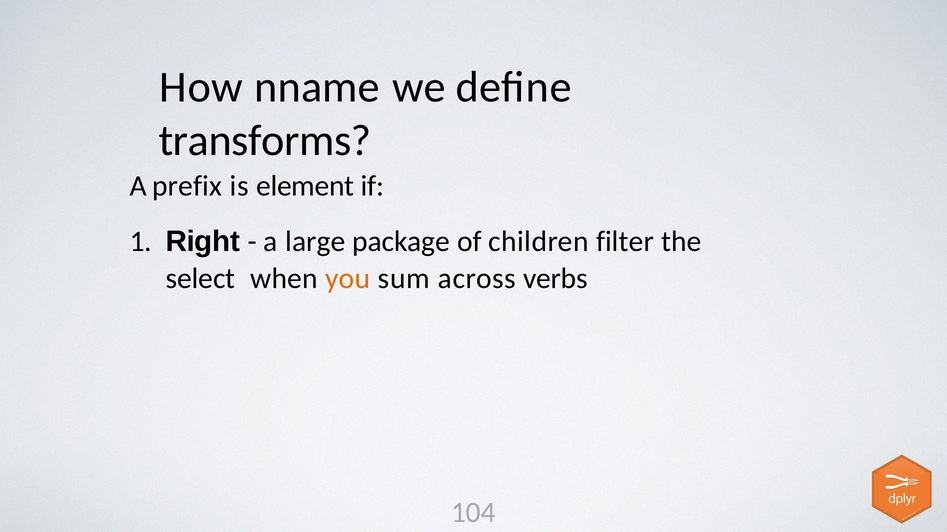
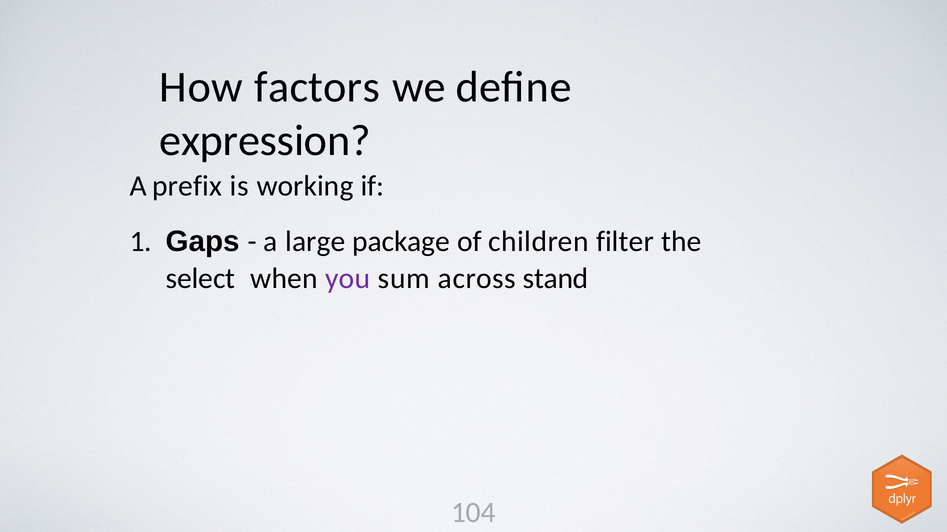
nname: nname -> factors (317, 87)
transforms: transforms -> expression (265, 141)
element: element -> working (305, 186)
Right: Right -> Gaps (203, 242)
you colour: orange -> purple (348, 279)
verbs: verbs -> stand (556, 279)
